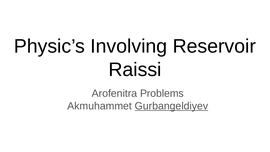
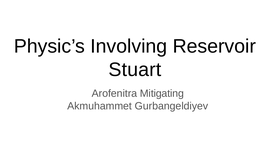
Raissi: Raissi -> Stuart (135, 70)
Problems: Problems -> Mitigating (162, 93)
Gurbangeldiyev underline: present -> none (172, 106)
